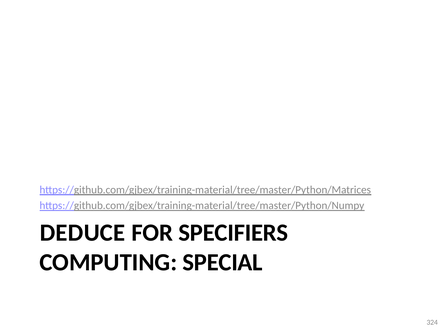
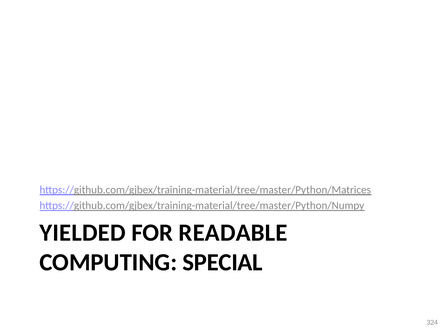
DEDUCE: DEDUCE -> YIELDED (83, 233)
SPECIFIERS: SPECIFIERS -> READABLE (233, 233)
